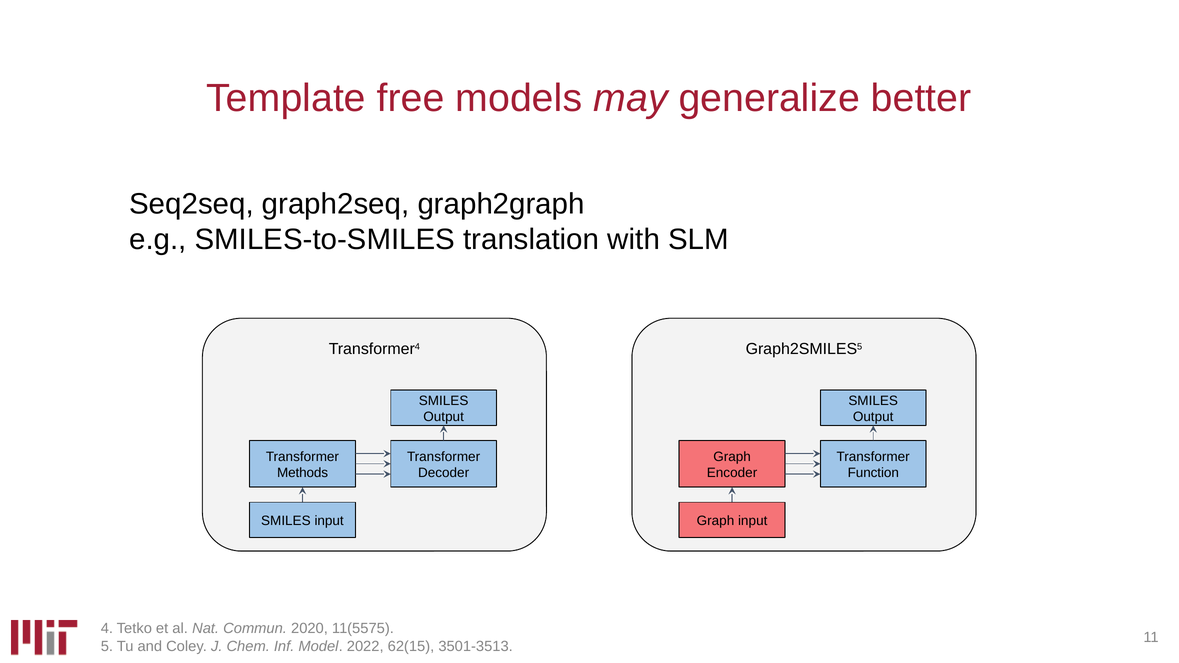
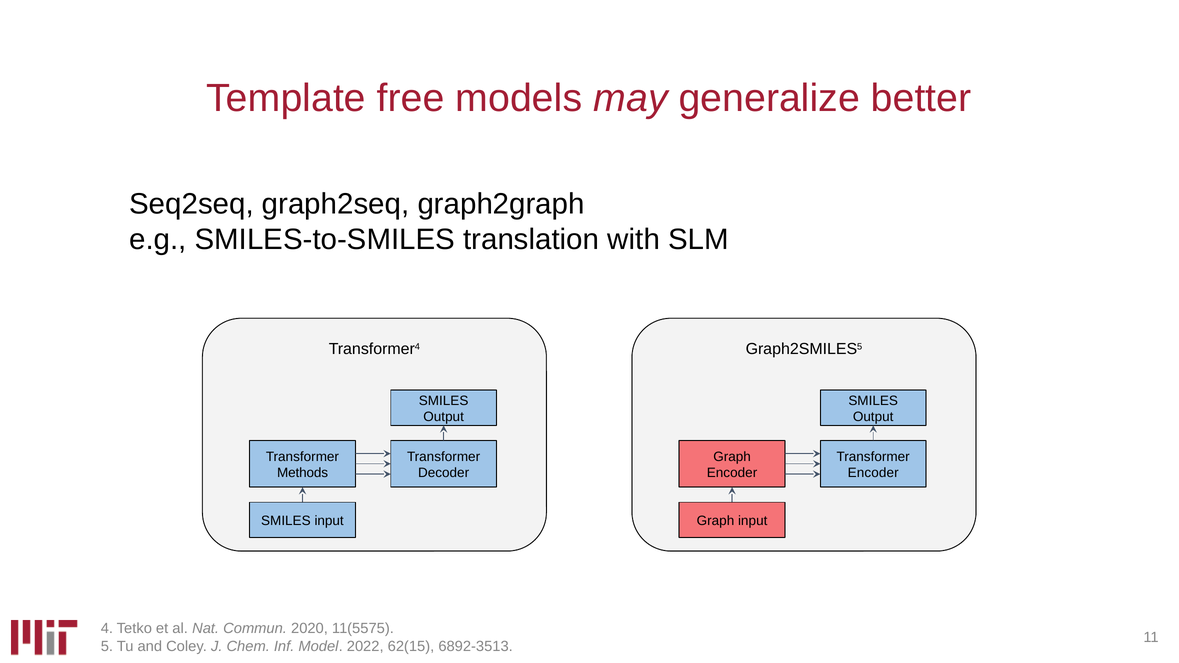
Function: Function -> Encoder (873, 473)
3501-3513: 3501-3513 -> 6892-3513 (476, 646)
